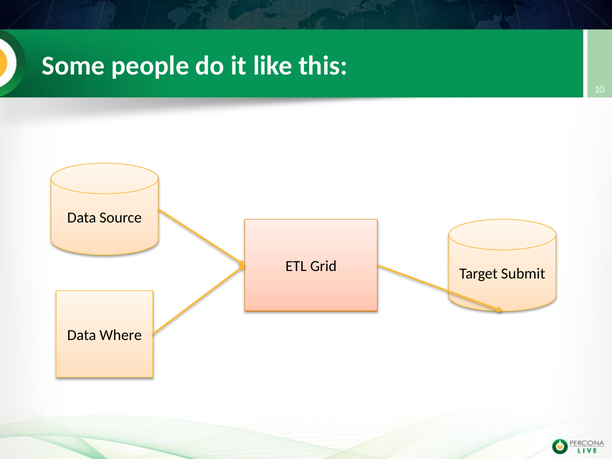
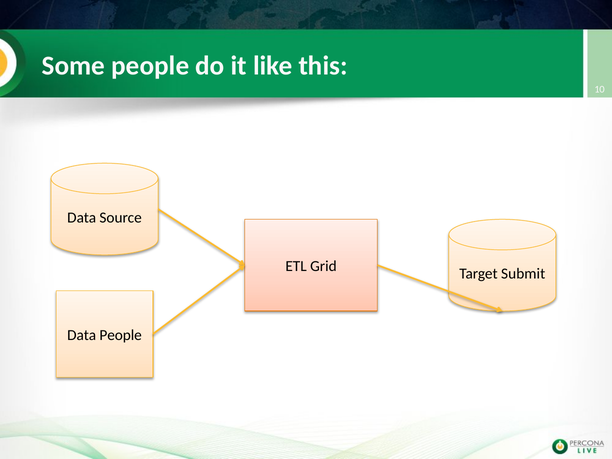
Data Where: Where -> People (121, 335)
